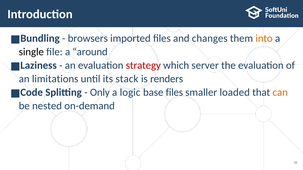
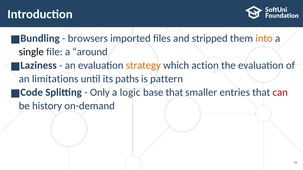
changes: changes -> stripped (210, 38)
strategy colour: red -> orange (143, 65)
server: server -> action (205, 65)
stack: stack -> paths (127, 79)
renders: renders -> pattern (167, 79)
base files: files -> that (174, 92)
loaded: loaded -> entries (235, 92)
can colour: orange -> red (280, 92)
nested: nested -> history (47, 106)
